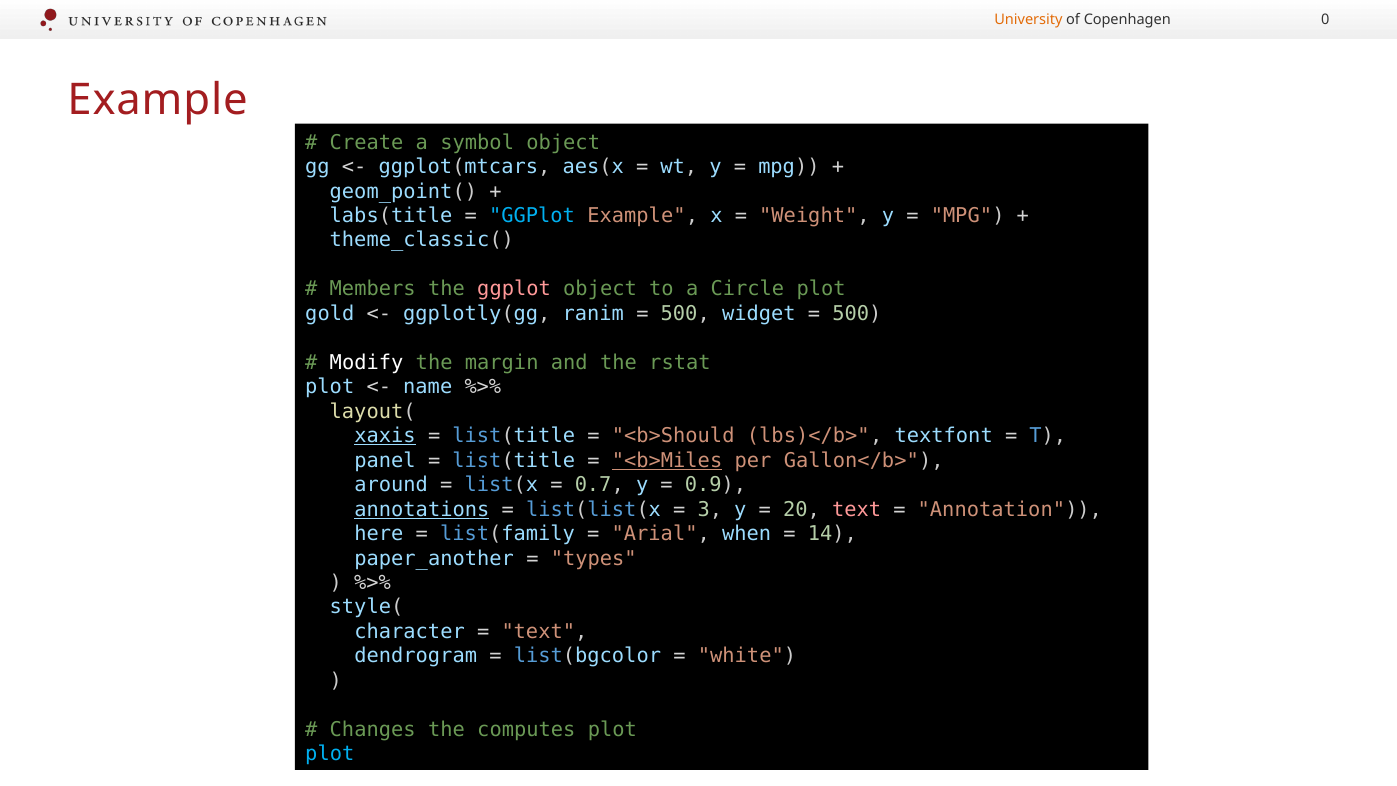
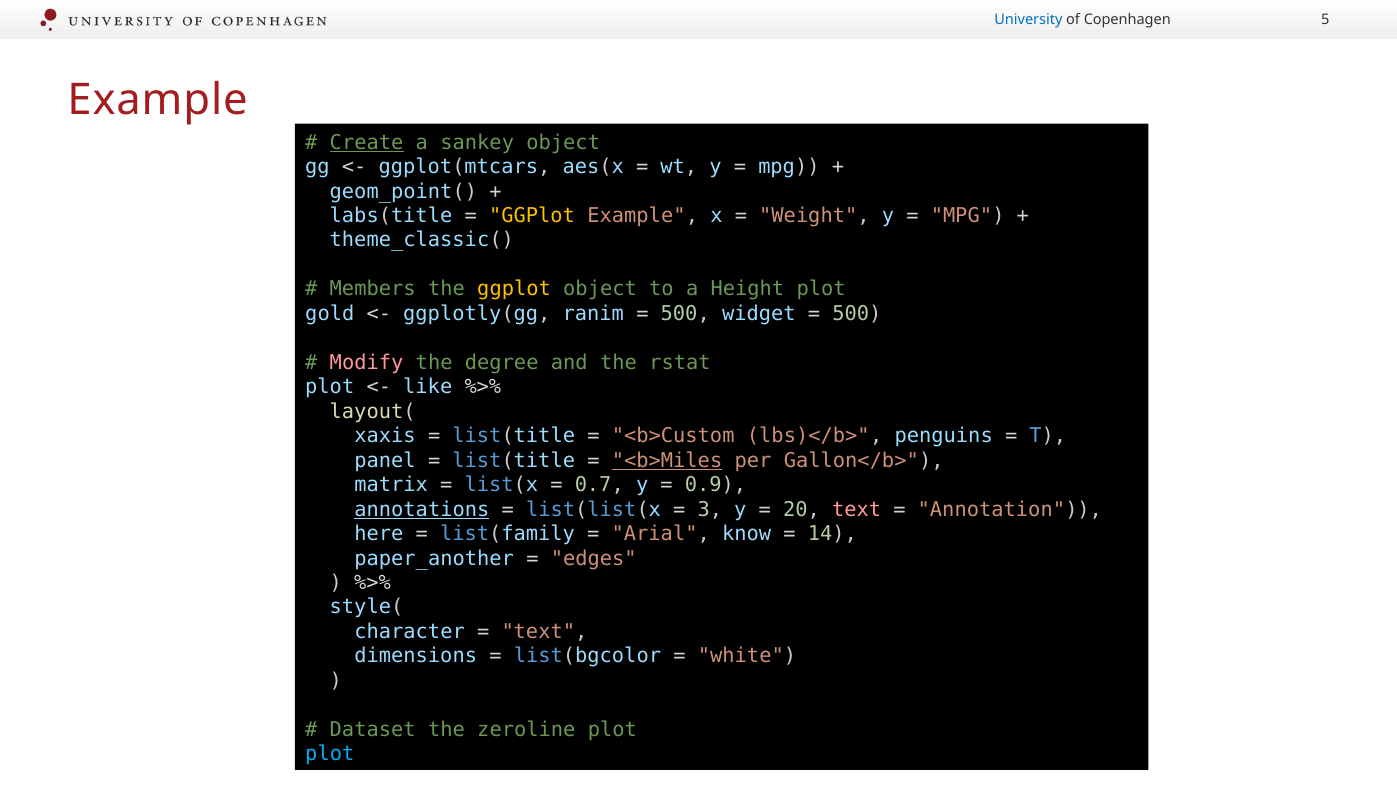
University colour: orange -> blue (1028, 20)
0: 0 -> 5 (1325, 20)
Create underline: none -> present (367, 142)
symbol: symbol -> sankey (477, 142)
GGPlot colour: light blue -> yellow (532, 216)
ggplot colour: pink -> yellow (514, 289)
Circle: Circle -> Height (747, 289)
Modify colour: white -> pink (367, 363)
margin: margin -> degree (502, 363)
name: name -> like (428, 387)
xaxis underline: present -> none (385, 436)
<b>Should: <b>Should -> <b>Custom (673, 436)
textfont: textfont -> penguins (944, 436)
around: around -> matrix (391, 485)
when: when -> know (747, 534)
types: types -> edges (594, 558)
dendrogram: dendrogram -> dimensions (416, 656)
Changes: Changes -> Dataset (373, 729)
computes: computes -> zeroline (526, 729)
